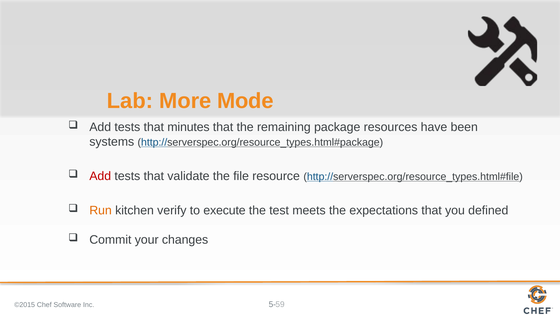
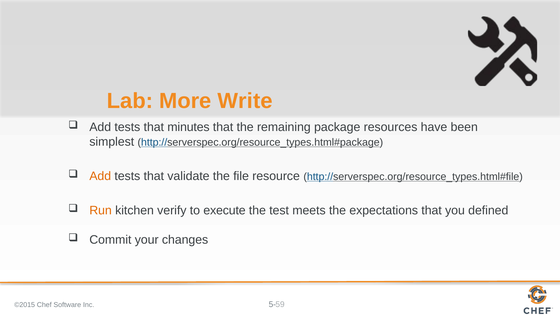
Mode: Mode -> Write (245, 101)
systems: systems -> simplest (112, 142)
Add colour: red -> orange (100, 176)
